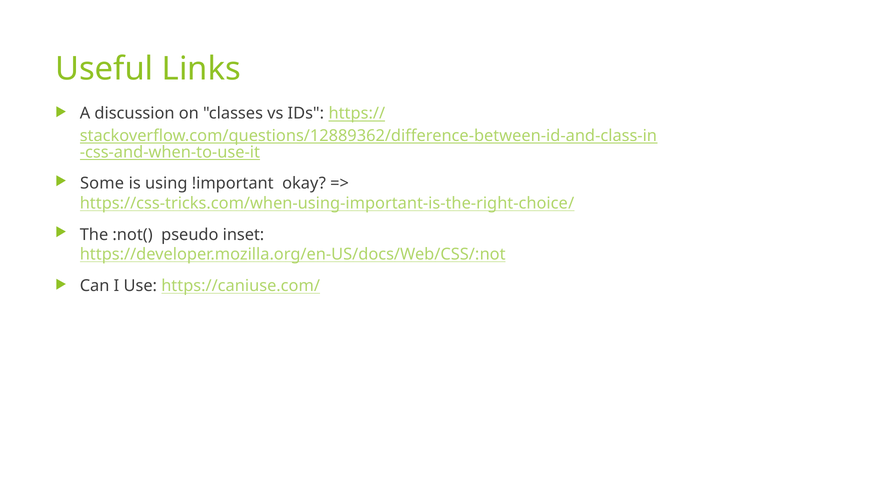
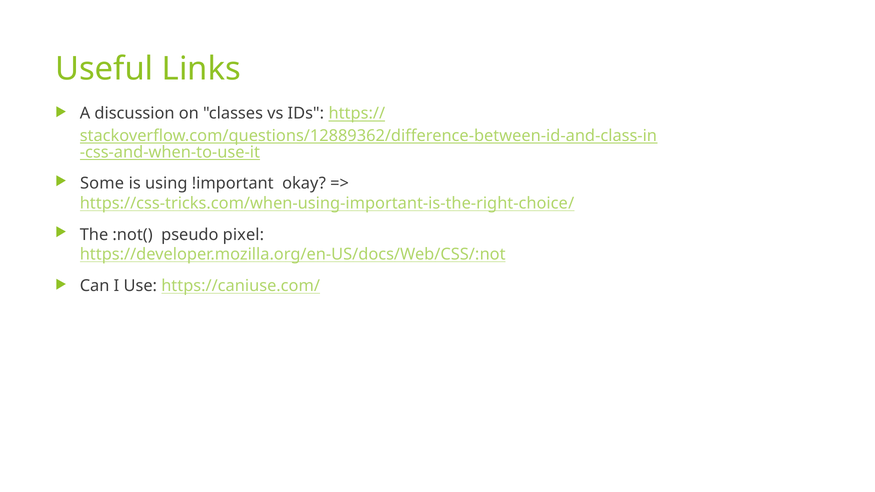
inset: inset -> pixel (243, 235)
